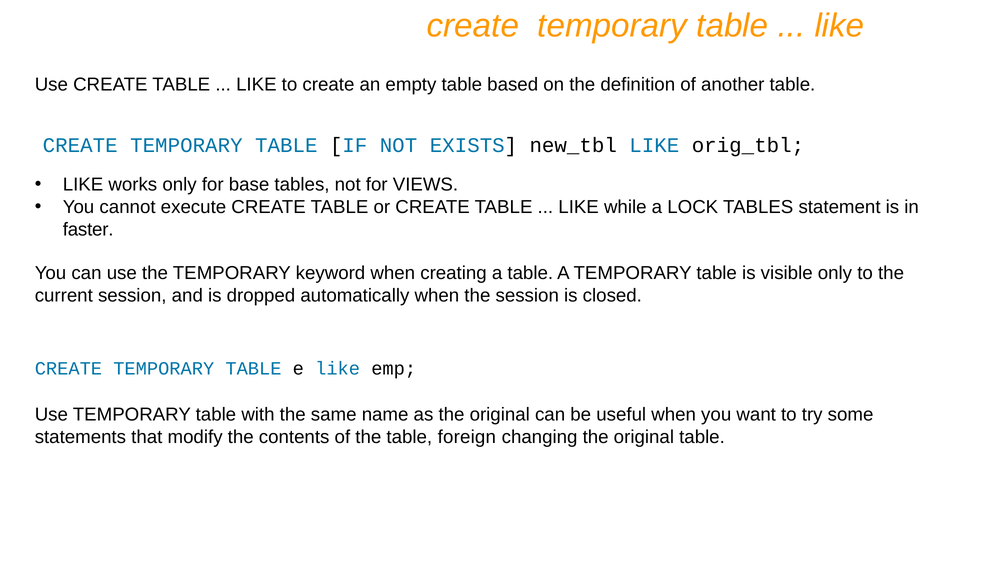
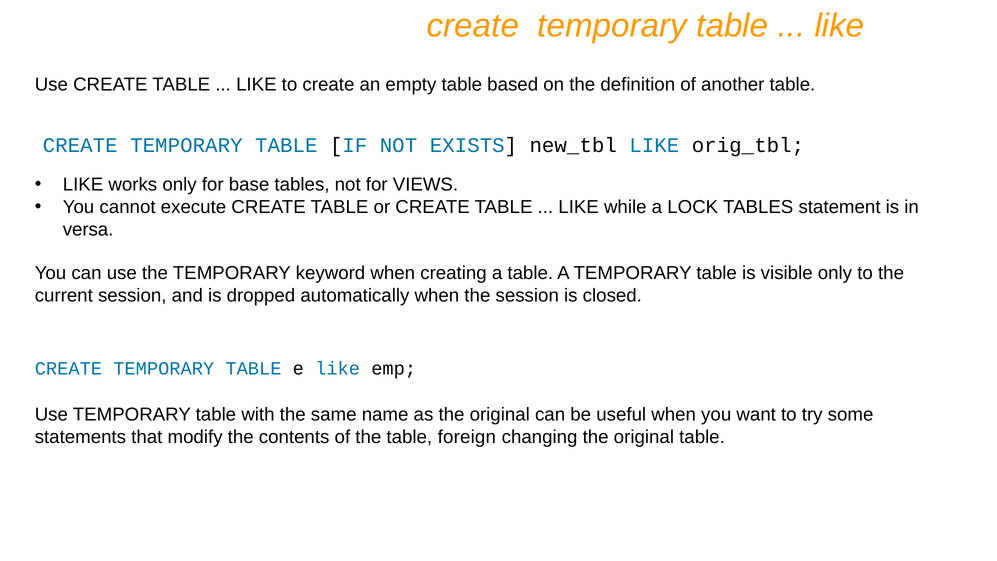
faster: faster -> versa (88, 229)
